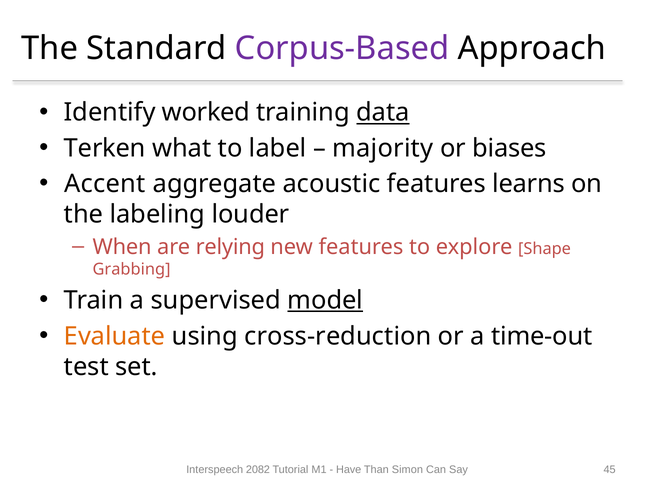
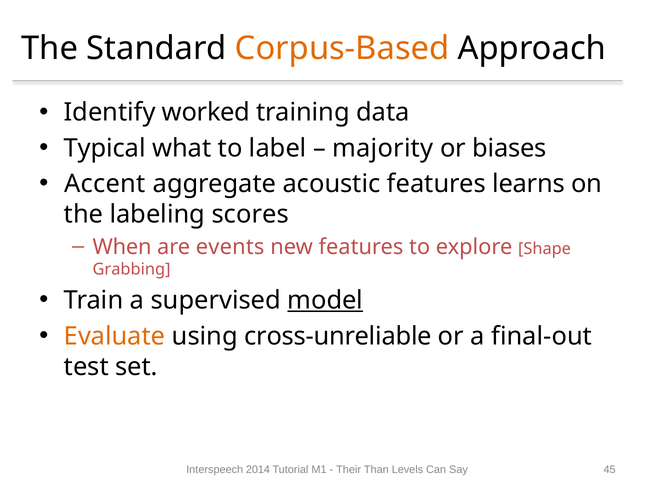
Corpus-Based colour: purple -> orange (342, 49)
data underline: present -> none (383, 112)
Terken: Terken -> Typical (105, 148)
louder: louder -> scores (250, 214)
relying: relying -> events (230, 247)
cross-reduction: cross-reduction -> cross-unreliable (338, 336)
time-out: time-out -> final-out (542, 336)
2082: 2082 -> 2014 (258, 469)
Have: Have -> Their (349, 469)
Simon: Simon -> Levels (407, 469)
